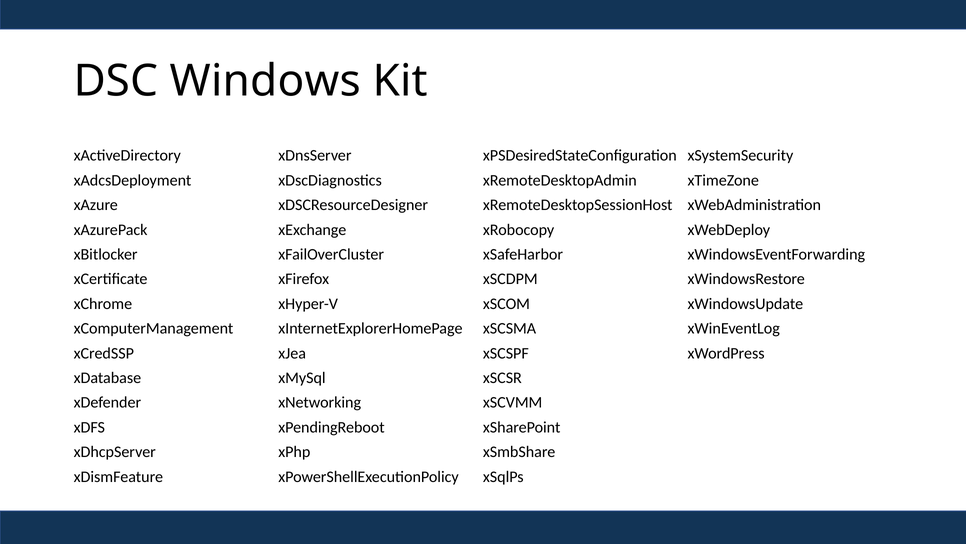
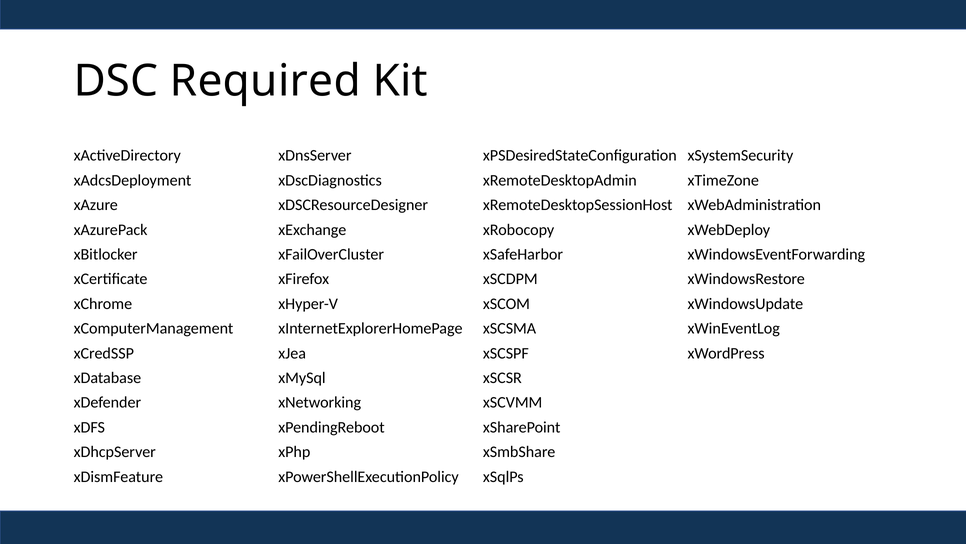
Windows: Windows -> Required (265, 81)
